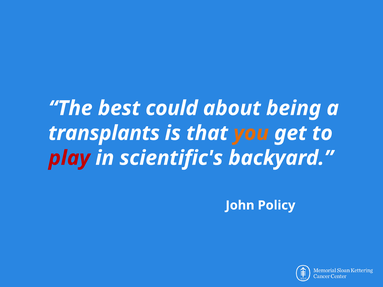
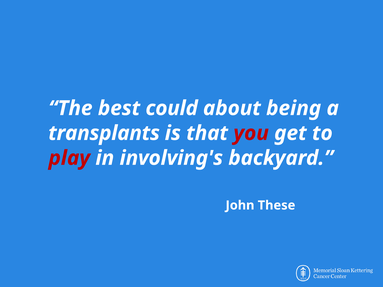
you colour: orange -> red (251, 133)
scientific's: scientific's -> involving's (171, 158)
Policy: Policy -> These (277, 205)
